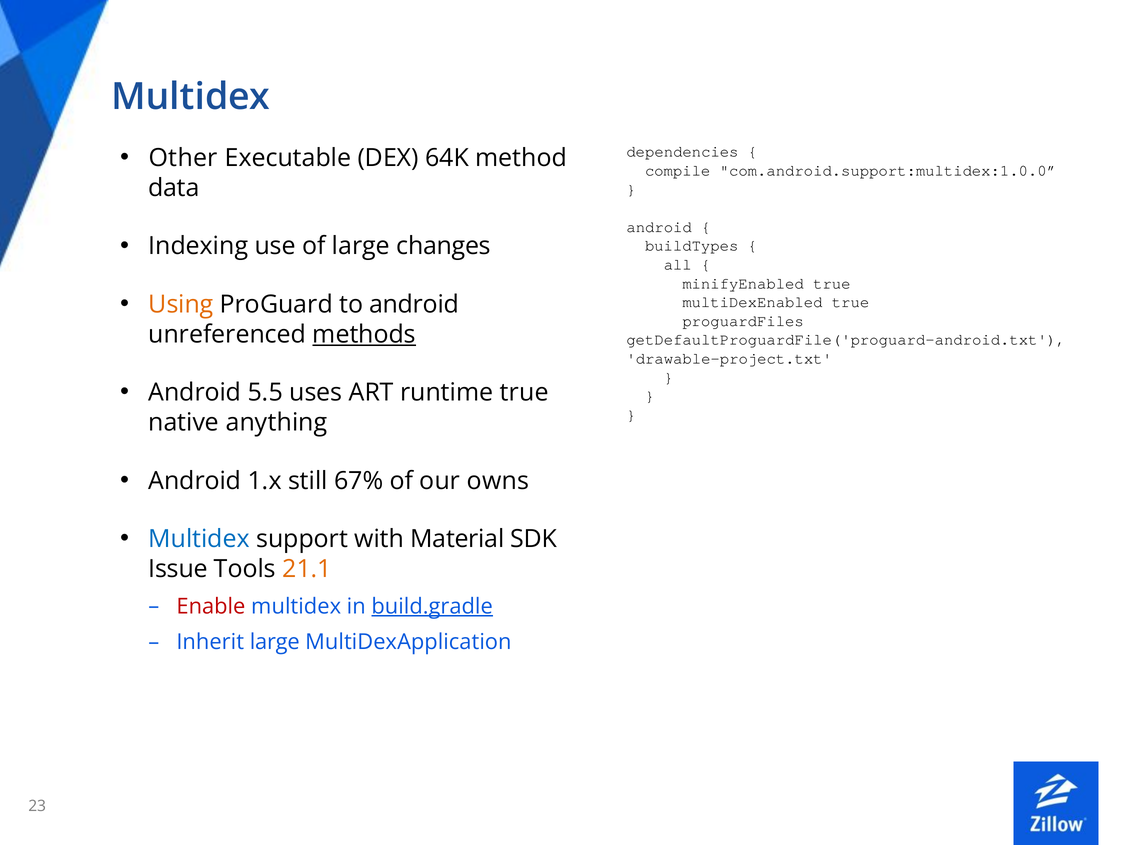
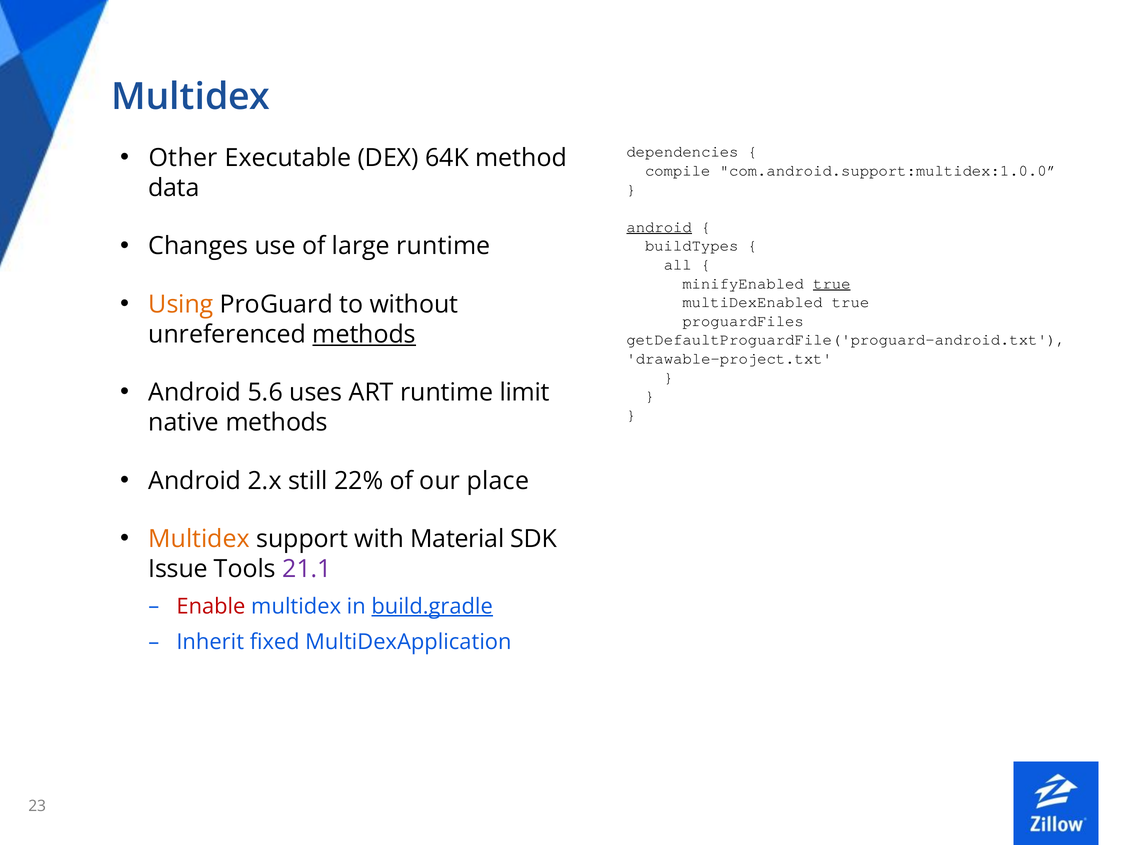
android underline: none -> present (659, 227)
Indexing: Indexing -> Changes (198, 246)
large changes: changes -> runtime (443, 246)
true underline: none -> present (832, 283)
to android: android -> without (414, 304)
5.5: 5.5 -> 5.6 (265, 392)
runtime true: true -> limit (525, 392)
native anything: anything -> methods (277, 422)
1.x: 1.x -> 2.x (265, 481)
67%: 67% -> 22% (359, 481)
owns: owns -> place (498, 481)
Multidex colour: blue -> orange (199, 539)
21.1 colour: orange -> purple (307, 569)
Inherit large: large -> fixed (275, 642)
